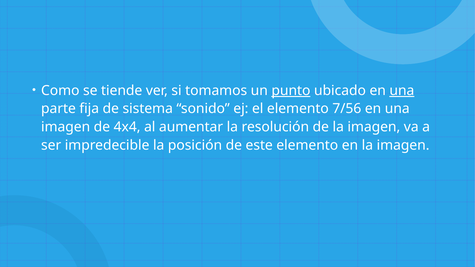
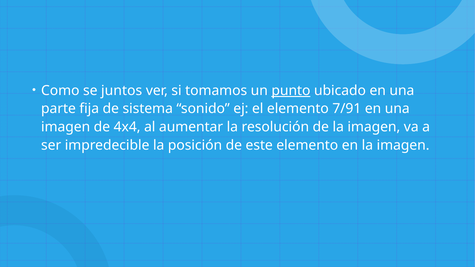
tiende: tiende -> juntos (122, 91)
una underline: present -> none (402, 91)
7/56: 7/56 -> 7/91 (347, 109)
